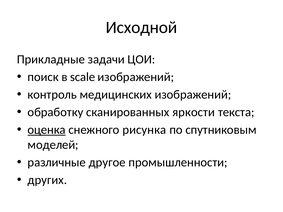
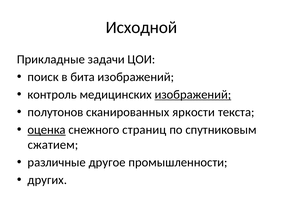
scale: scale -> бита (83, 77)
изображений underline: none -> present (193, 95)
обработку: обработку -> полутонов (55, 112)
рисунка: рисунка -> страниц (144, 130)
моделей: моделей -> сжатием (53, 145)
